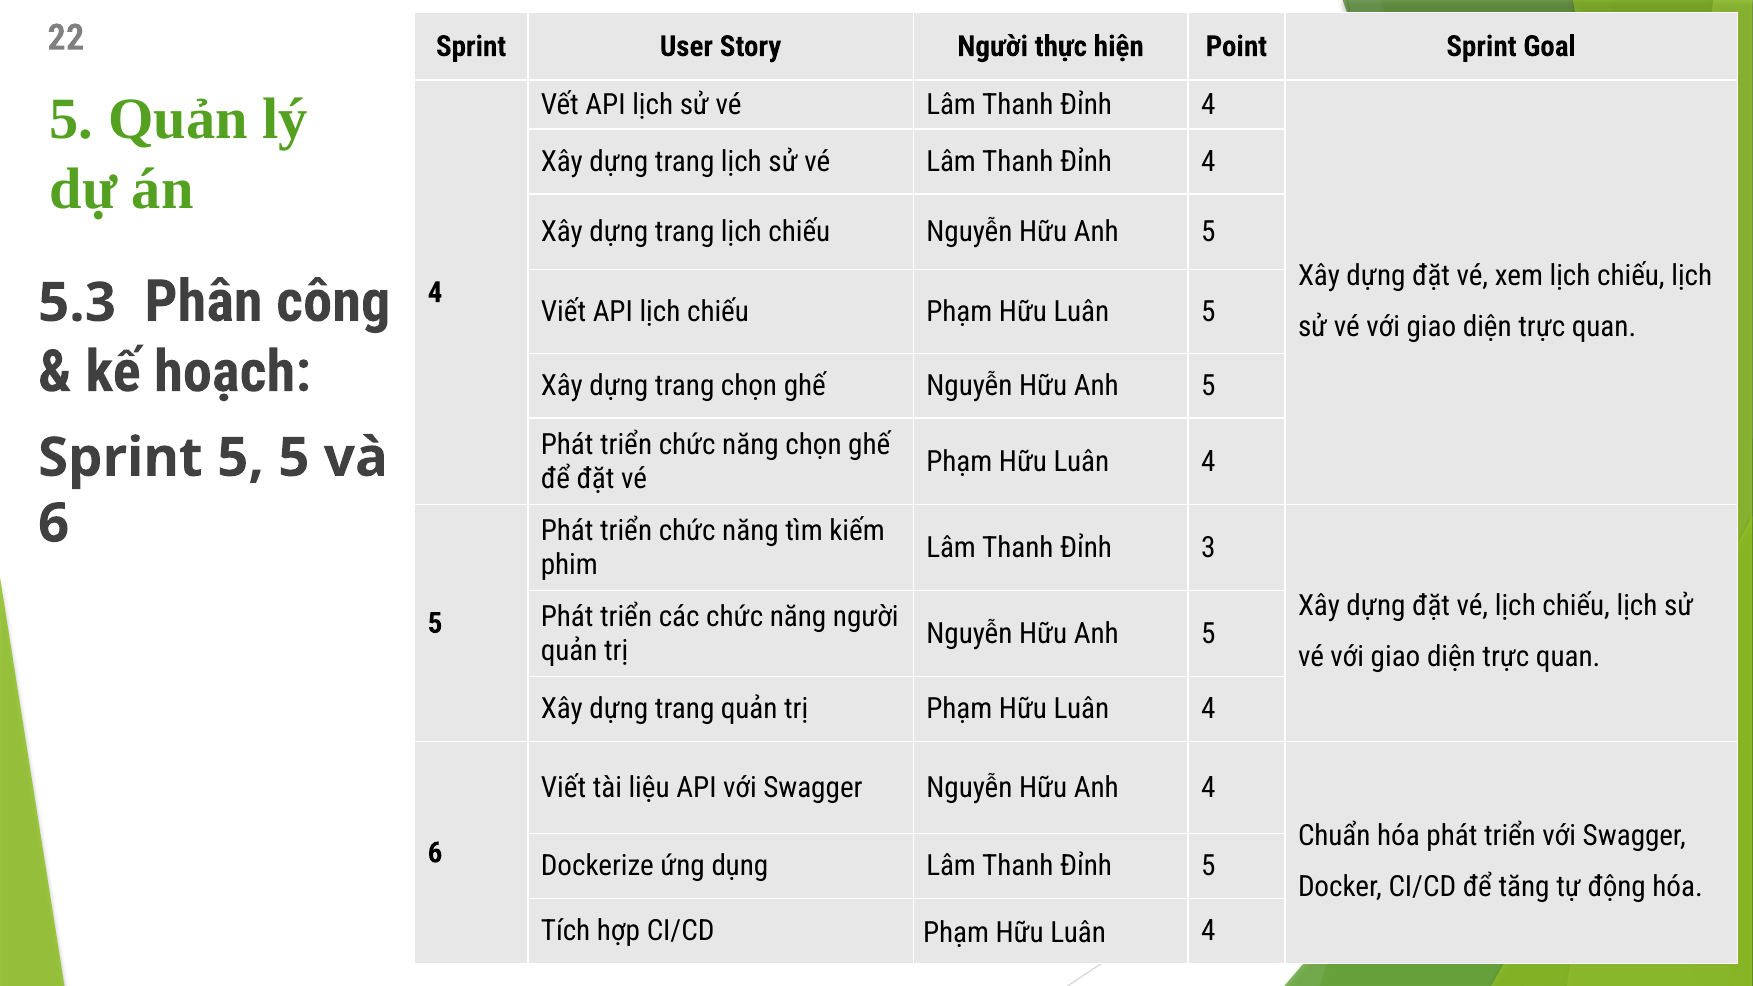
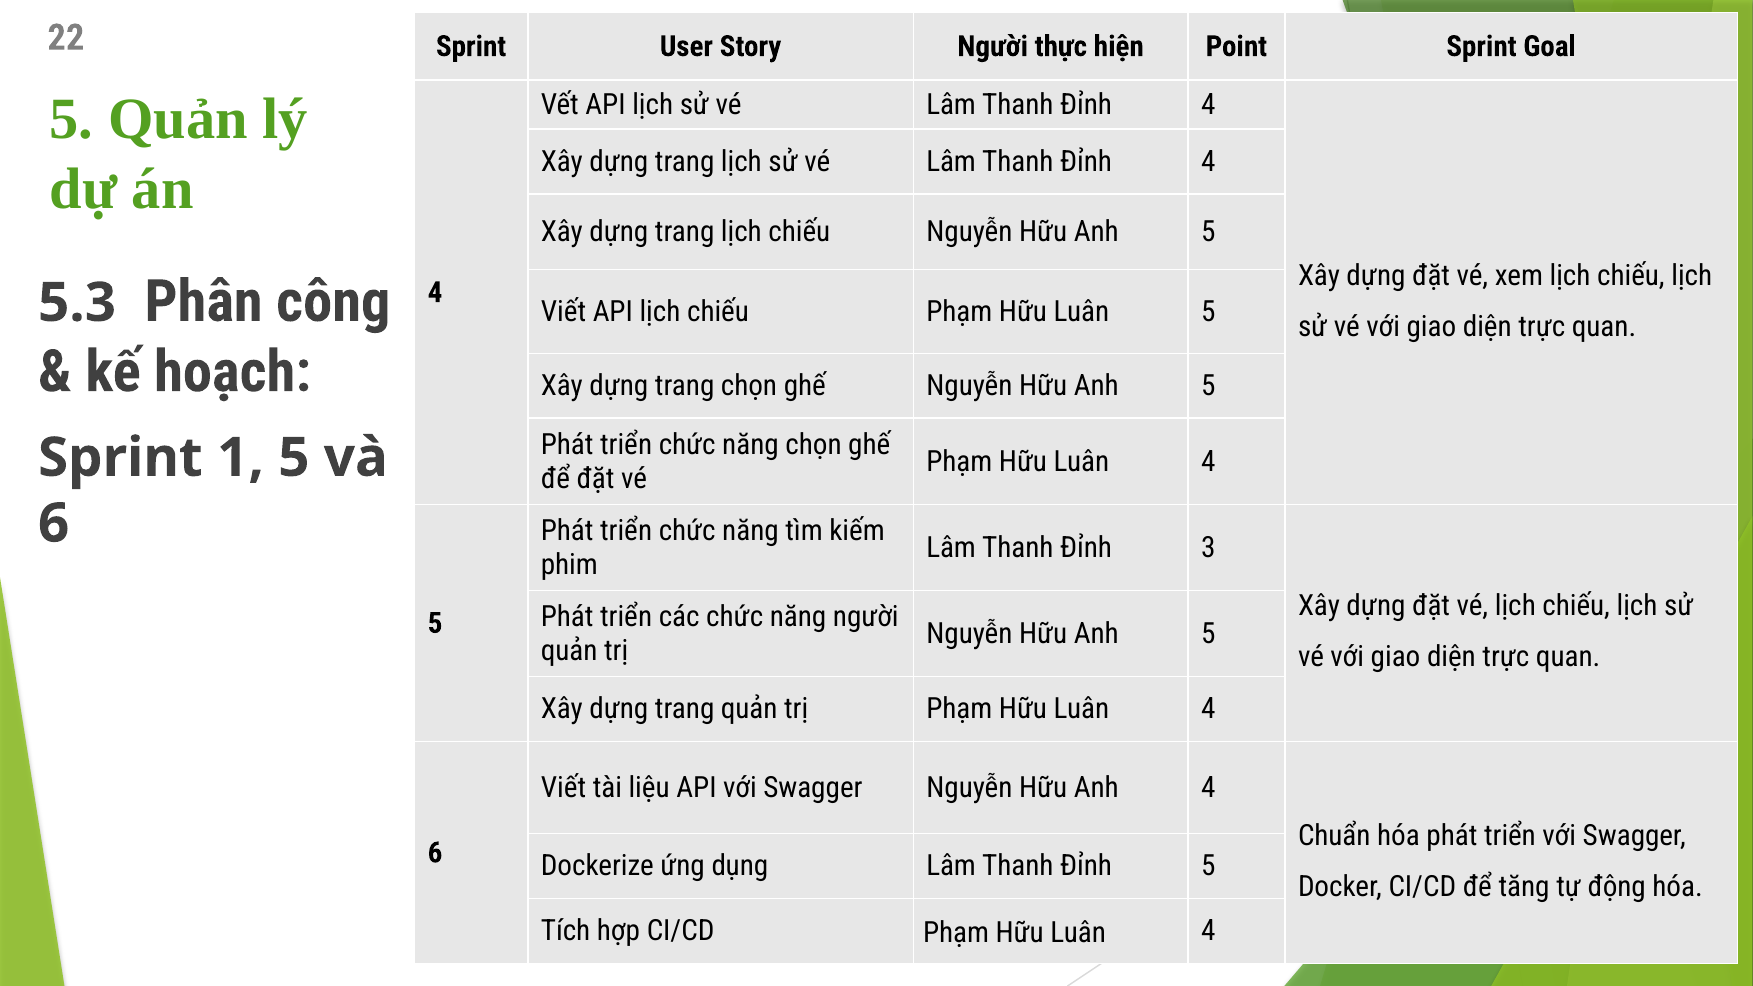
Sprint 5: 5 -> 1 (241, 458)
